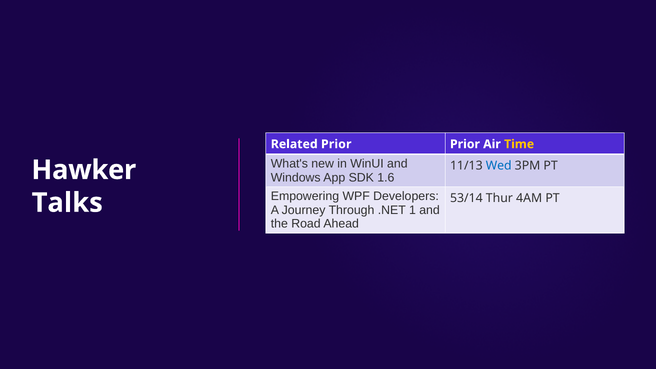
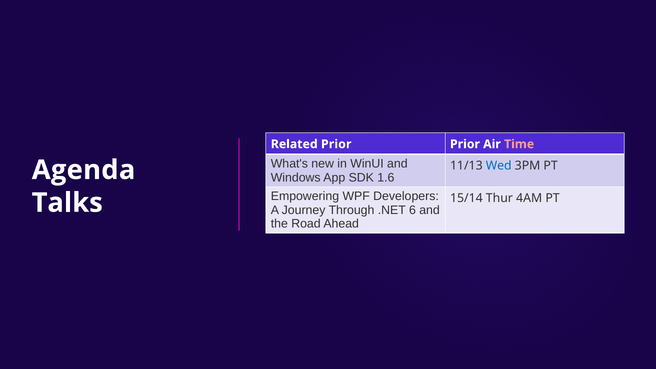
Time colour: yellow -> pink (519, 144)
Hawker: Hawker -> Agenda (84, 170)
53/14: 53/14 -> 15/14 (466, 198)
1: 1 -> 6 (412, 210)
